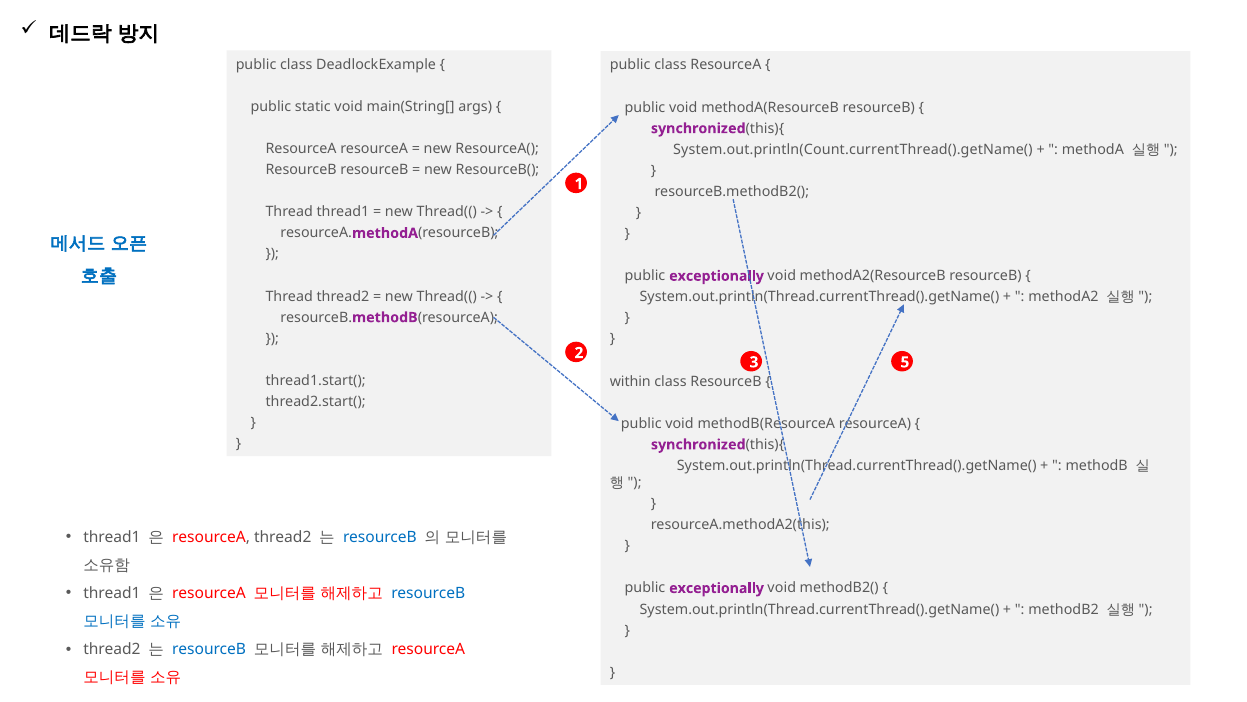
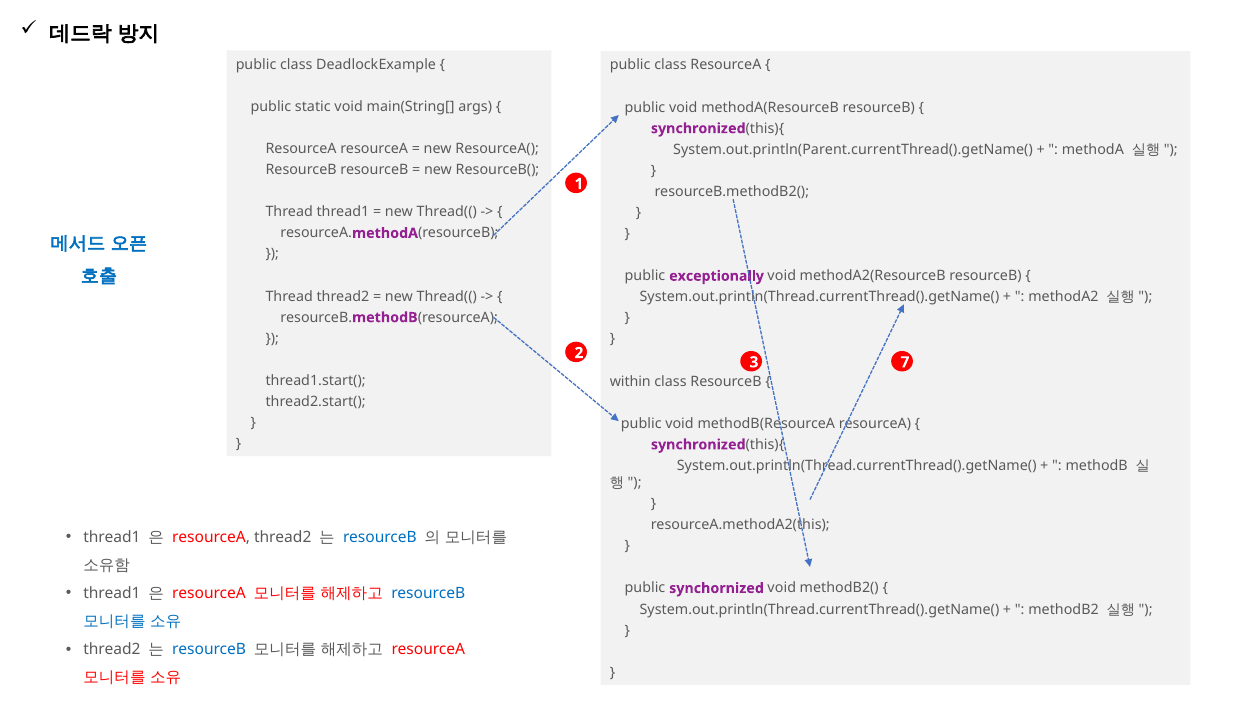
System.out.println(Count.currentThread().getName(: System.out.println(Count.currentThread().getName( -> System.out.println(Parent.currentThread().getName( (853, 149)
5: 5 -> 7 (905, 362)
exceptionally: exceptionally -> synchornized (716, 588)
